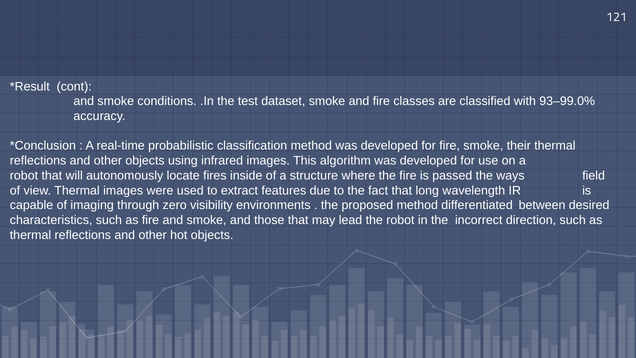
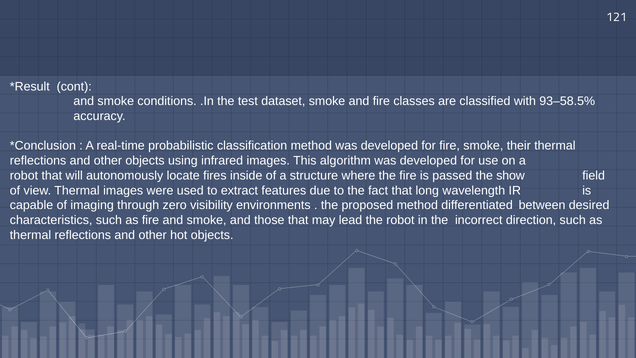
93–99.0%: 93–99.0% -> 93–58.5% (567, 101)
ways: ways -> show (511, 176)
